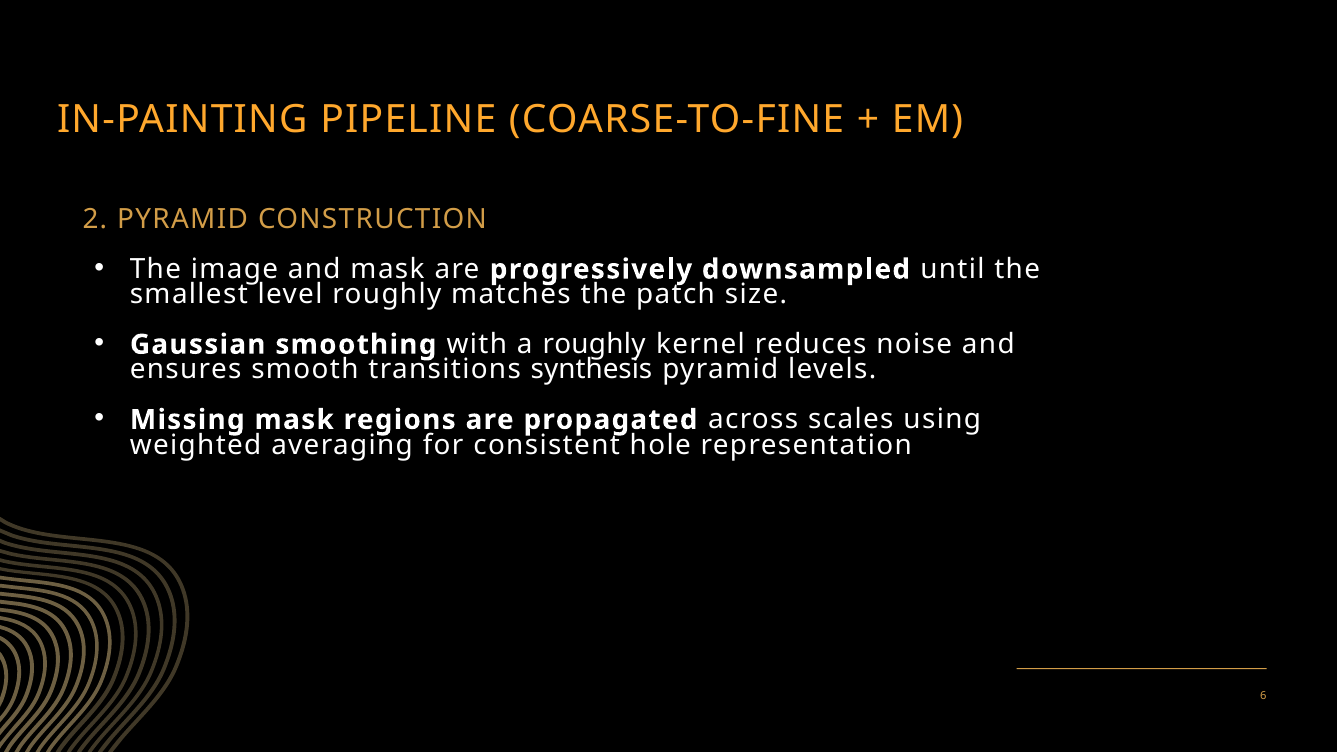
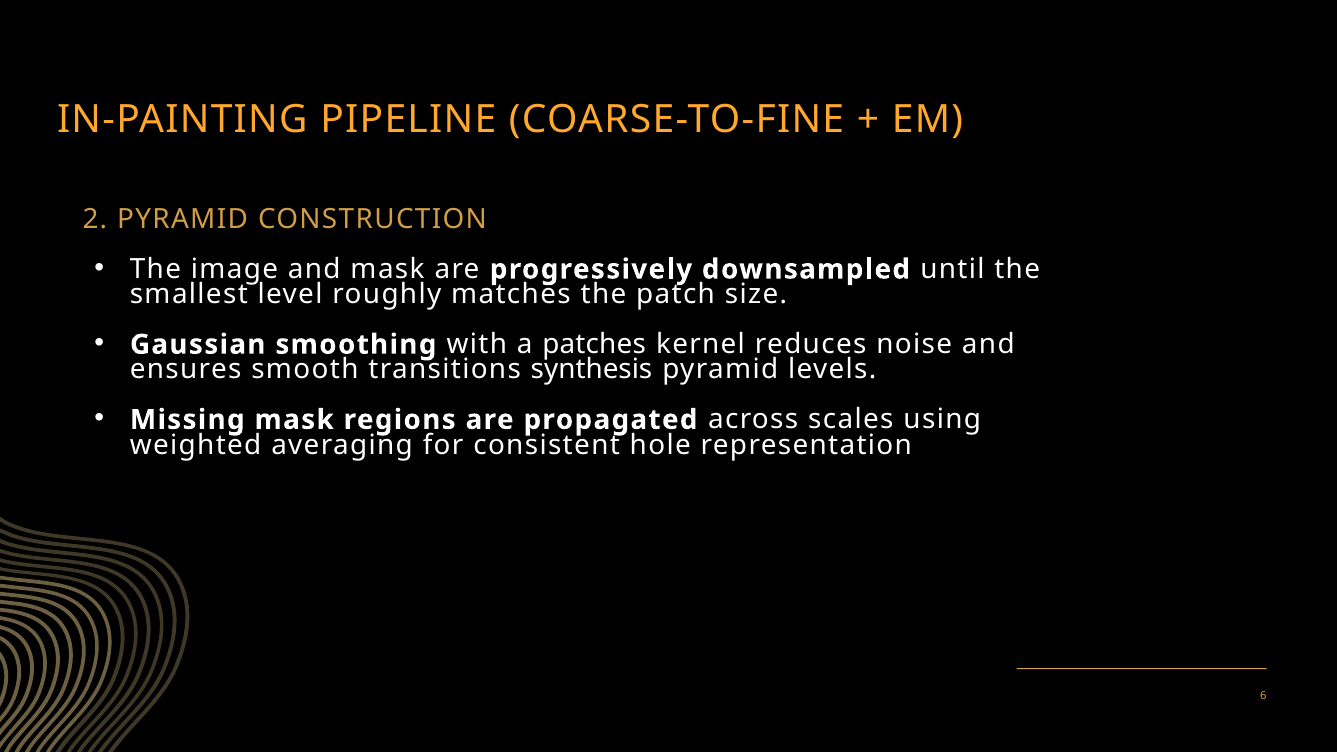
a roughly: roughly -> patches (594, 345)
